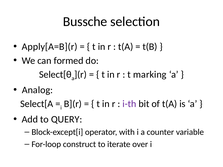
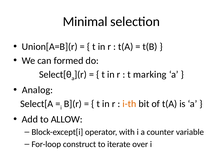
Bussche: Bussche -> Minimal (85, 22)
Apply[A=B](r: Apply[A=B](r -> Union[A=B](r (50, 47)
i-th colour: purple -> orange (129, 104)
QUERY: QUERY -> ALLOW (67, 119)
